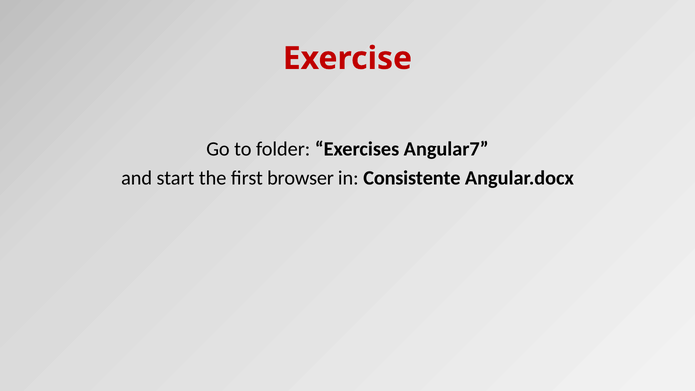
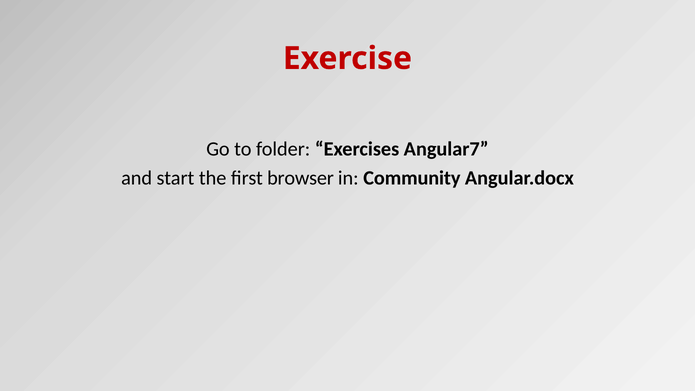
Consistente: Consistente -> Community (412, 178)
